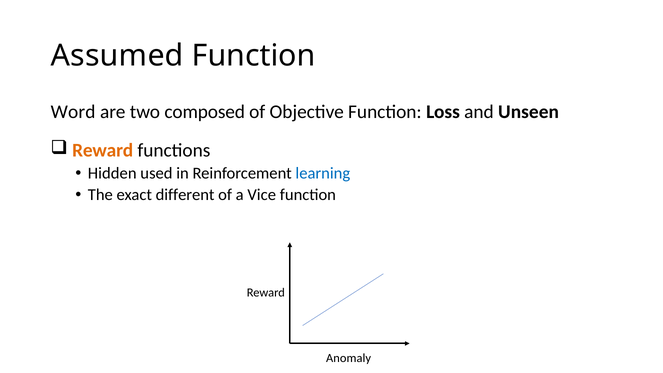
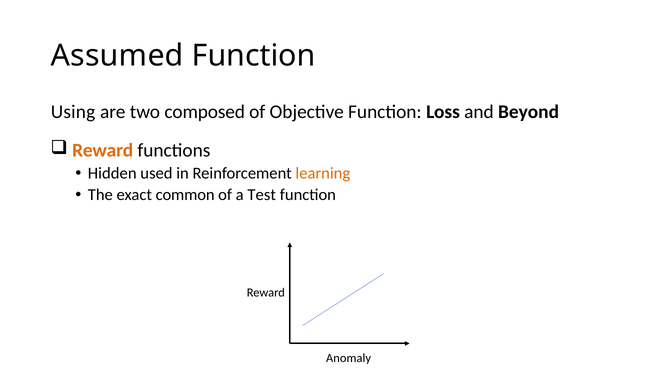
Word: Word -> Using (73, 112)
Unseen: Unseen -> Beyond (529, 112)
learning colour: blue -> orange (323, 173)
different: different -> common (185, 195)
Vice: Vice -> Test (262, 195)
